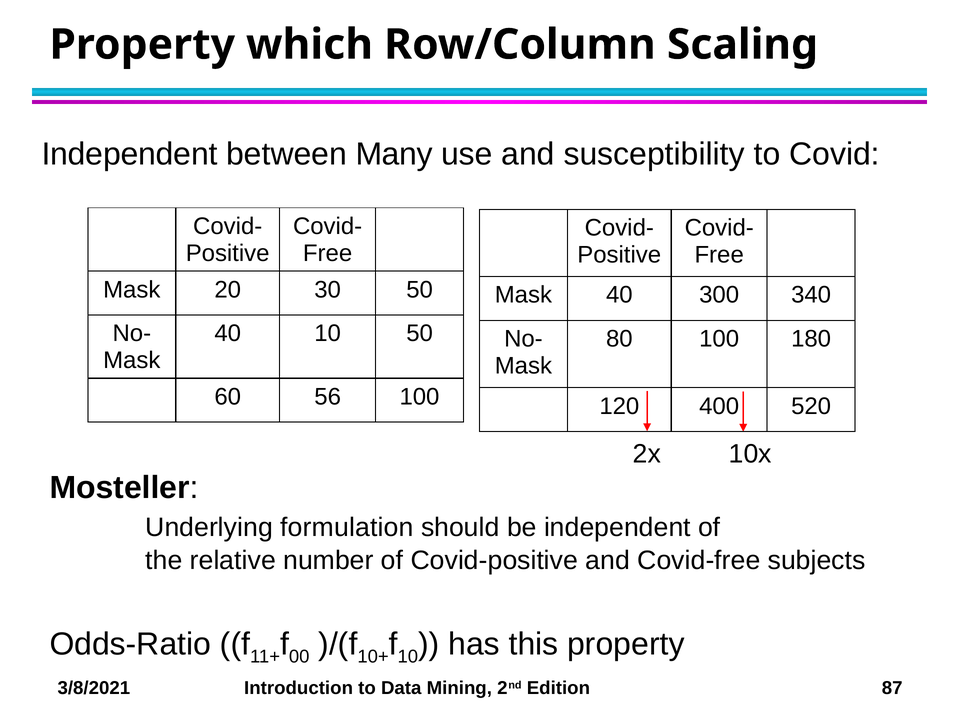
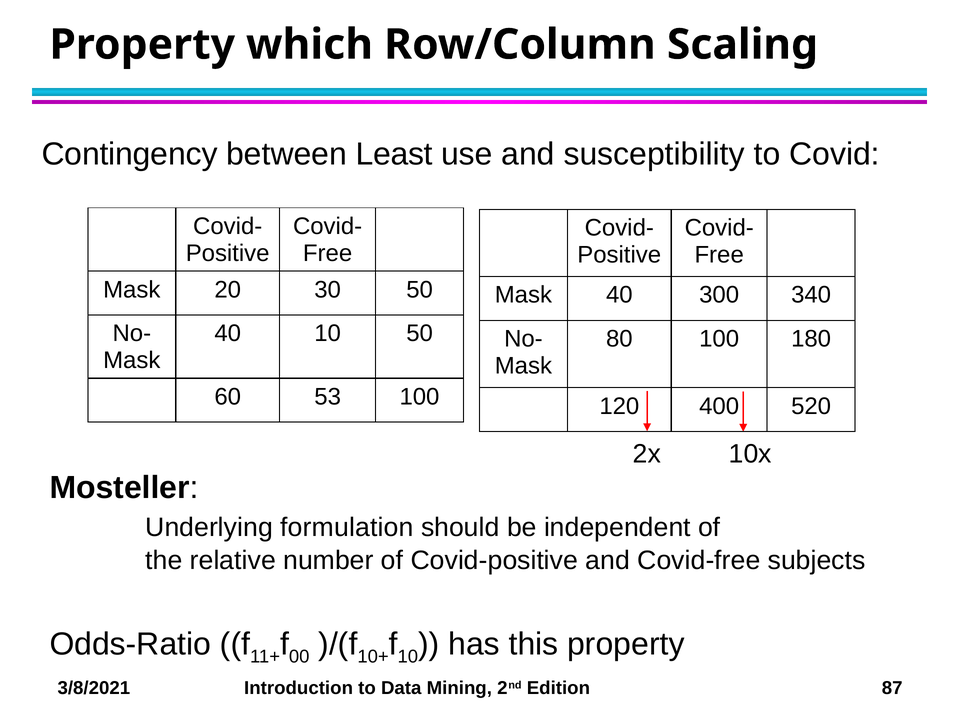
Independent: Independent -> Contingency (130, 154)
Many: Many -> Least (394, 154)
56: 56 -> 53 (328, 397)
